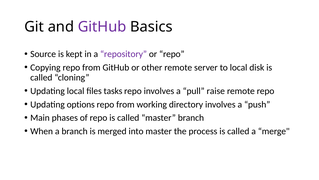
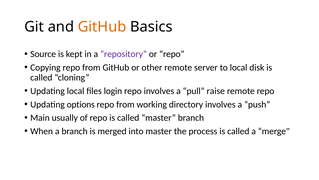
GitHub colour: purple -> orange (102, 27)
tasks: tasks -> login (113, 91)
phases: phases -> usually (65, 117)
